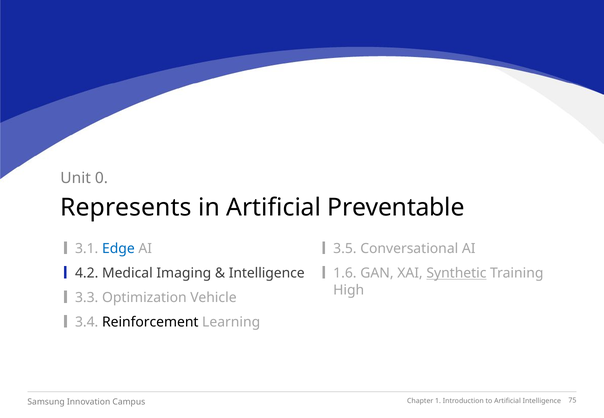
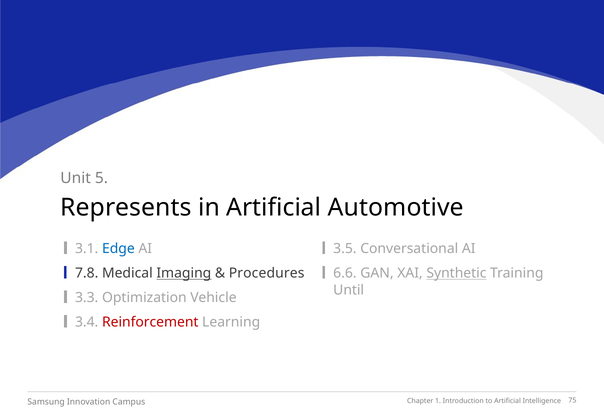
0: 0 -> 5 (101, 178)
Preventable: Preventable -> Automotive (396, 208)
4.2: 4.2 -> 7.8 (87, 273)
Imaging underline: none -> present (184, 273)
Intelligence: Intelligence -> Procedures (267, 273)
1.6: 1.6 -> 6.6 (345, 273)
High: High -> Until (349, 290)
Reinforcement colour: black -> red (150, 322)
